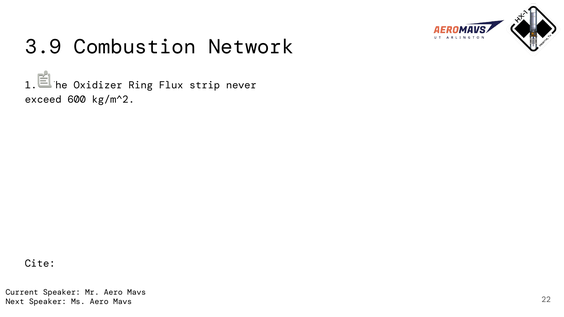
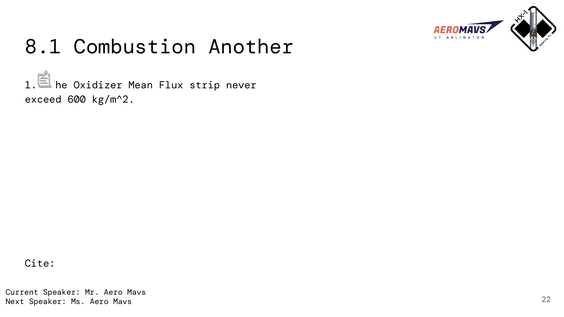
3.9: 3.9 -> 8.1 (43, 47)
Network: Network -> Another (251, 47)
Ring: Ring -> Mean (141, 85)
